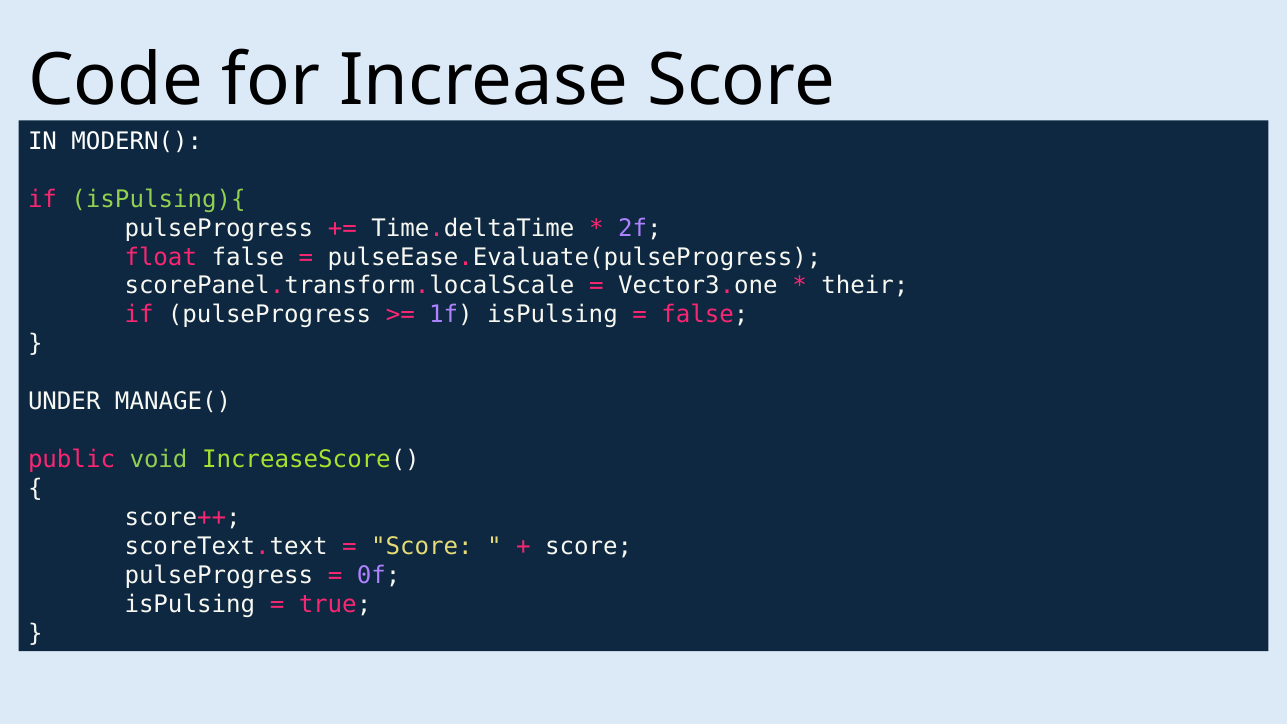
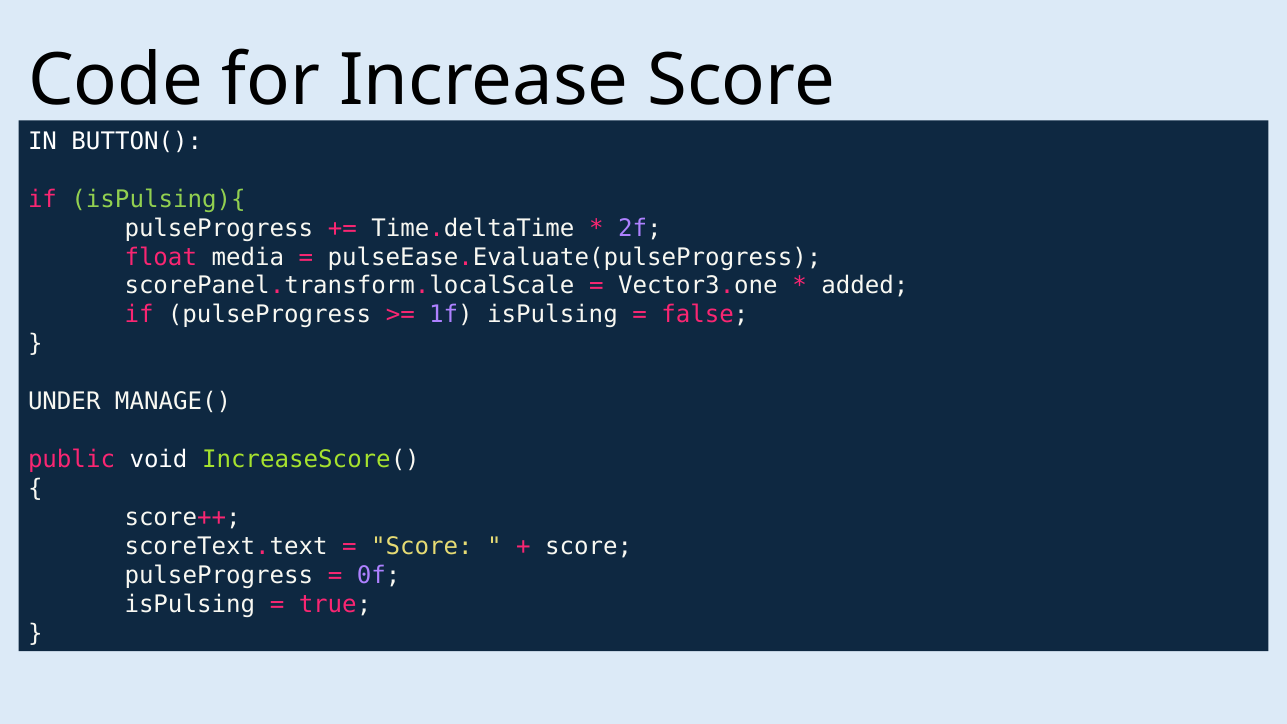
MODERN(: MODERN( -> BUTTON( (137, 141)
float false: false -> media (248, 257)
their: their -> added (865, 286)
void colour: light green -> white (159, 460)
